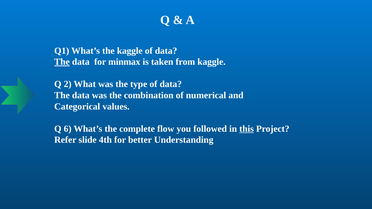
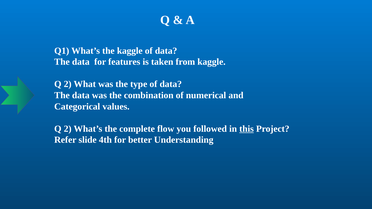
The underline: present -> none (62, 62)
minmax: minmax -> features (124, 62)
6: 6 -> 2 (68, 129)
